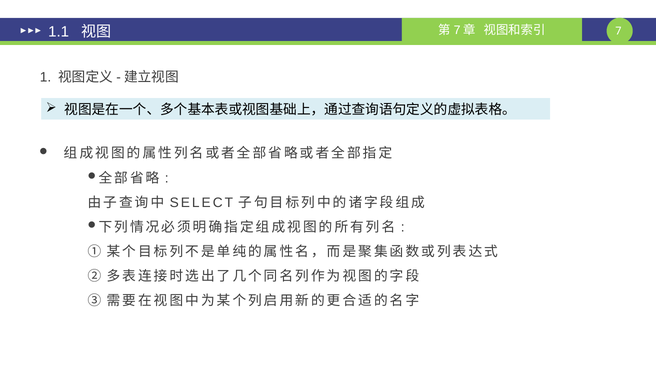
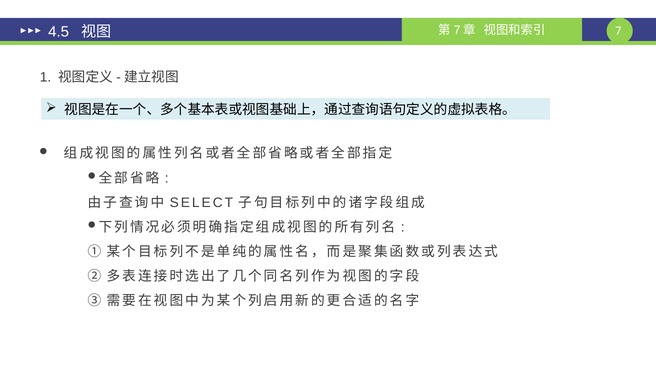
1.1: 1.1 -> 4.5 (59, 32)
